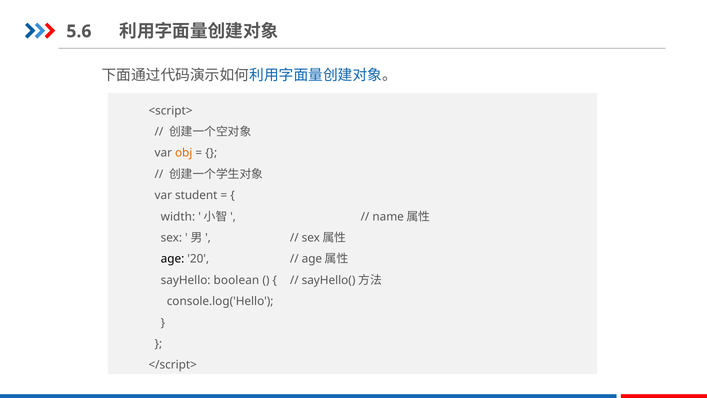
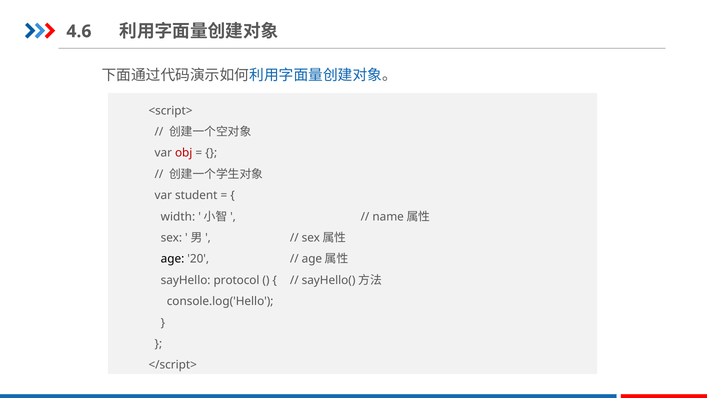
5.6: 5.6 -> 4.6 (79, 31)
obj colour: orange -> red (184, 153)
boolean: boolean -> protocol (237, 280)
